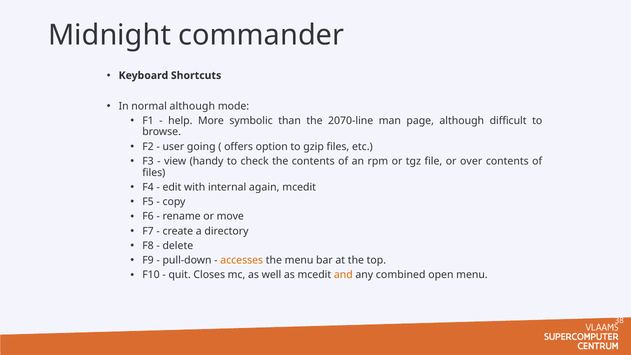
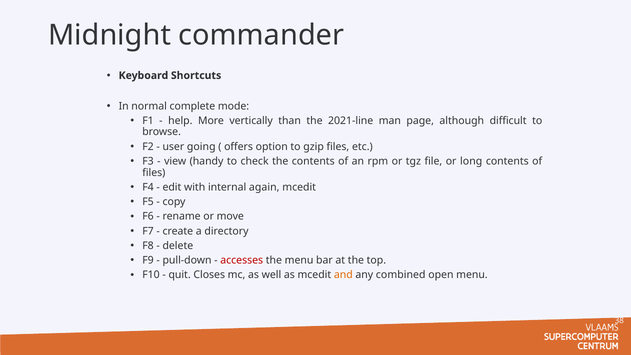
normal although: although -> complete (192, 106)
symbolic: symbolic -> vertically (251, 121)
2070-line: 2070-line -> 2021-line (351, 121)
over: over -> long (471, 161)
accesses colour: orange -> red (242, 260)
